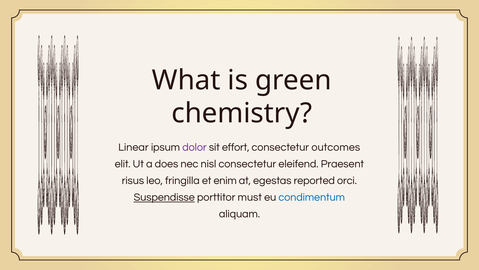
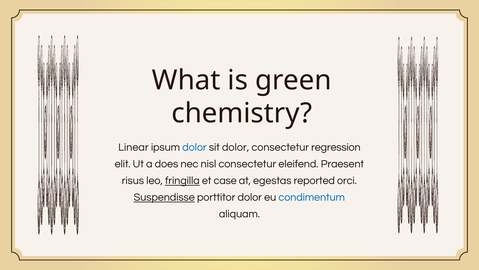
dolor colour: purple -> blue (194, 147)
sit effort: effort -> dolor (236, 147)
outcomes: outcomes -> regression (336, 147)
fringilla underline: none -> present (182, 180)
enim: enim -> case (225, 180)
porttitor must: must -> dolor (250, 197)
